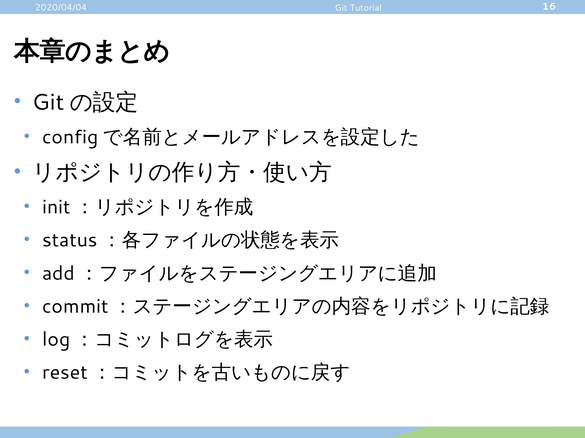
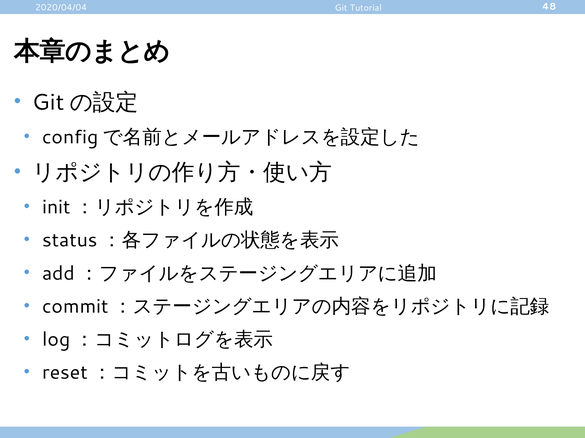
16: 16 -> 48 (549, 7)
